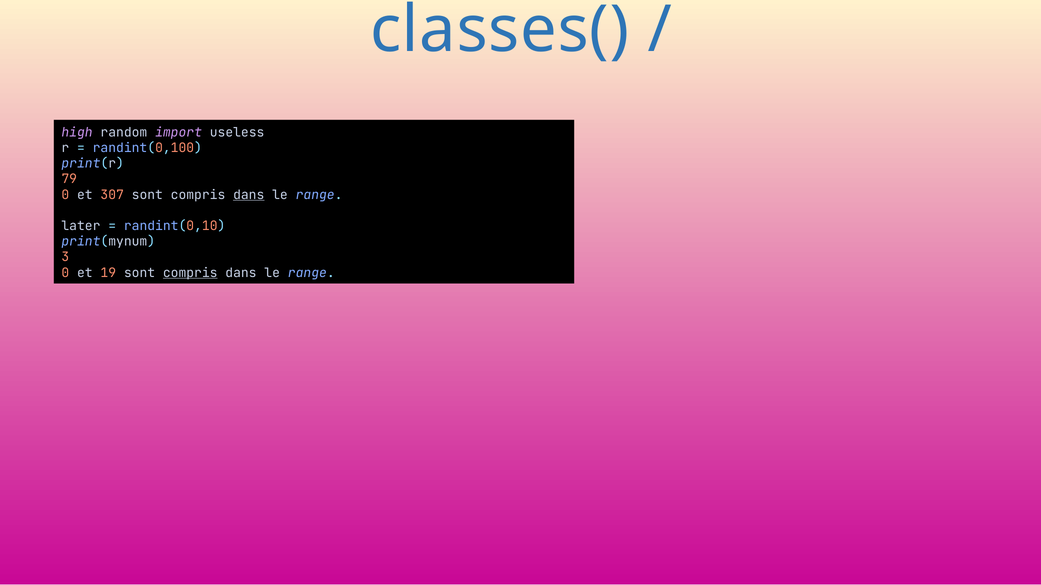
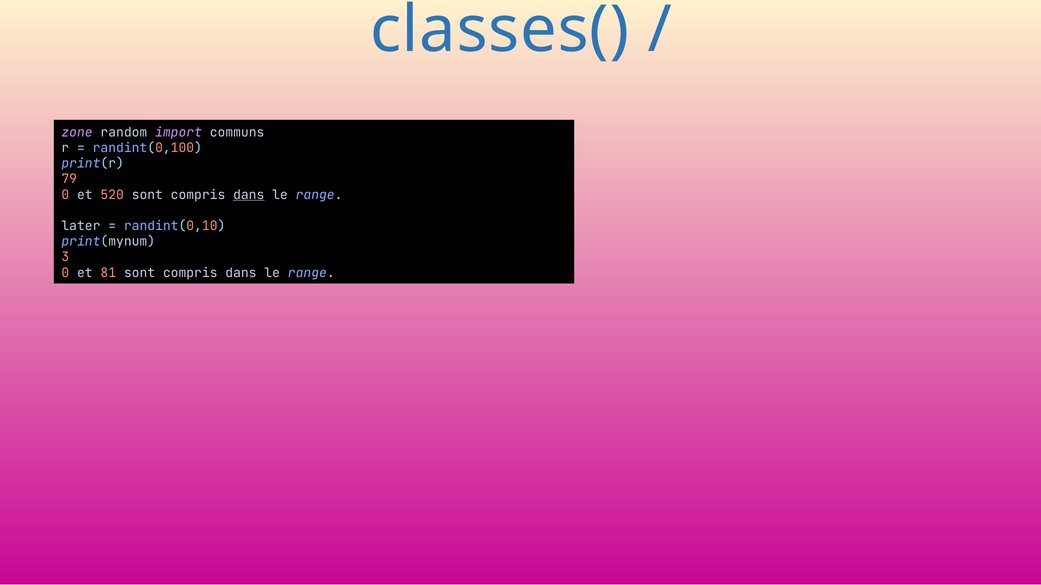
high: high -> zone (77, 132)
useless: useless -> communs (237, 132)
307: 307 -> 520 (112, 195)
19: 19 -> 81 (108, 273)
compris underline: present -> none (190, 273)
